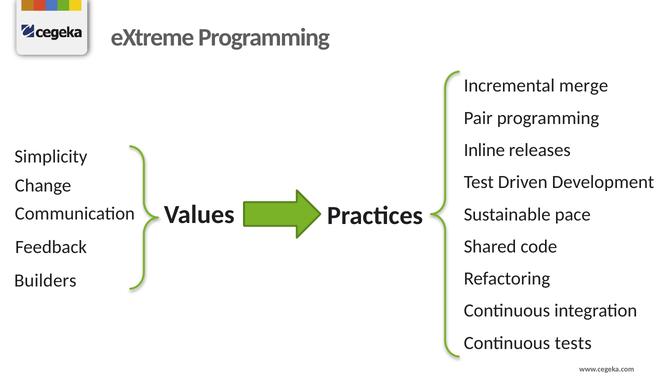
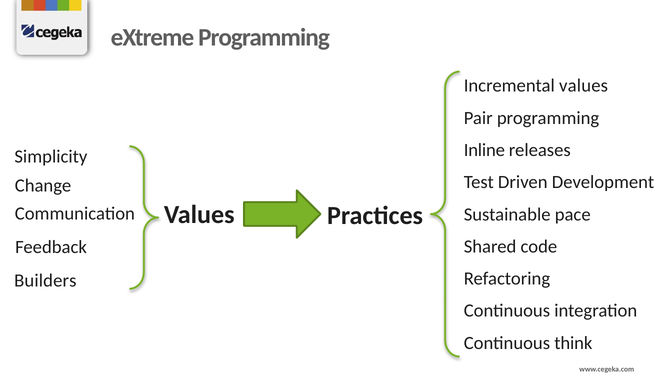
Incremental merge: merge -> values (584, 86)
tests: tests -> think (573, 343)
